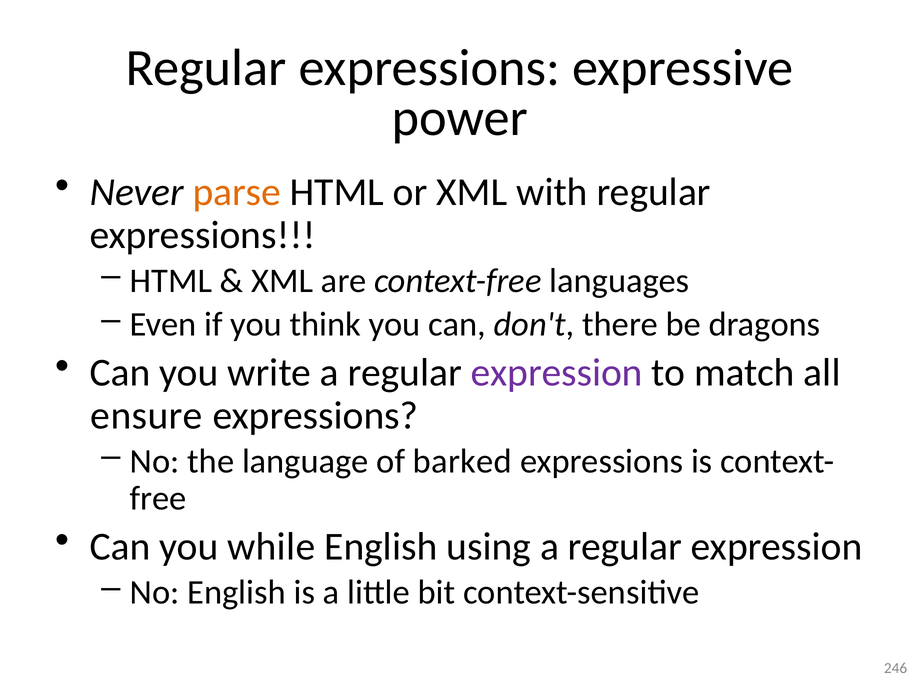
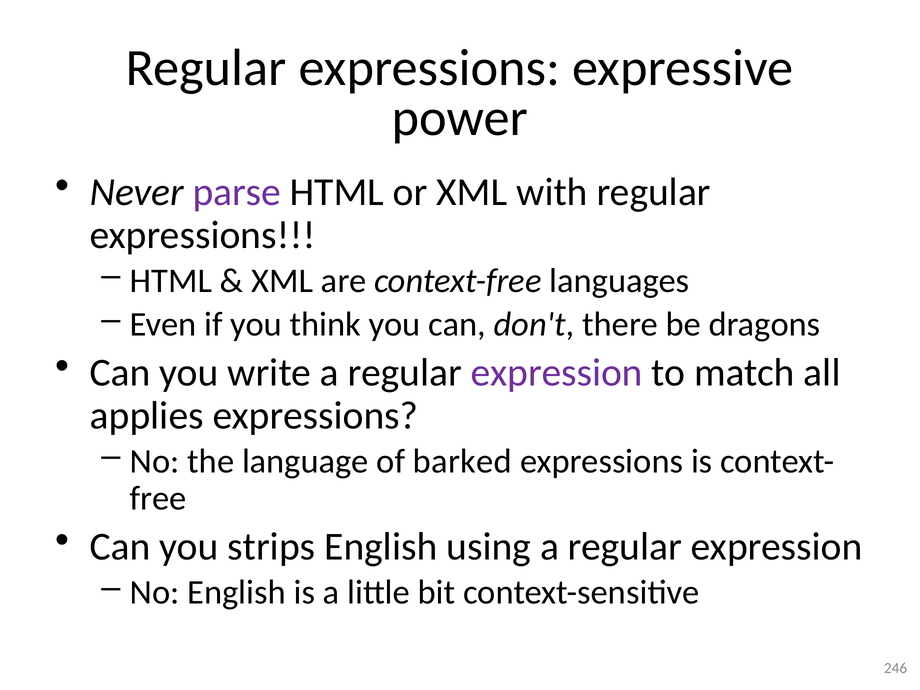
parse colour: orange -> purple (237, 192)
ensure: ensure -> applies (147, 415)
while: while -> strips (271, 547)
